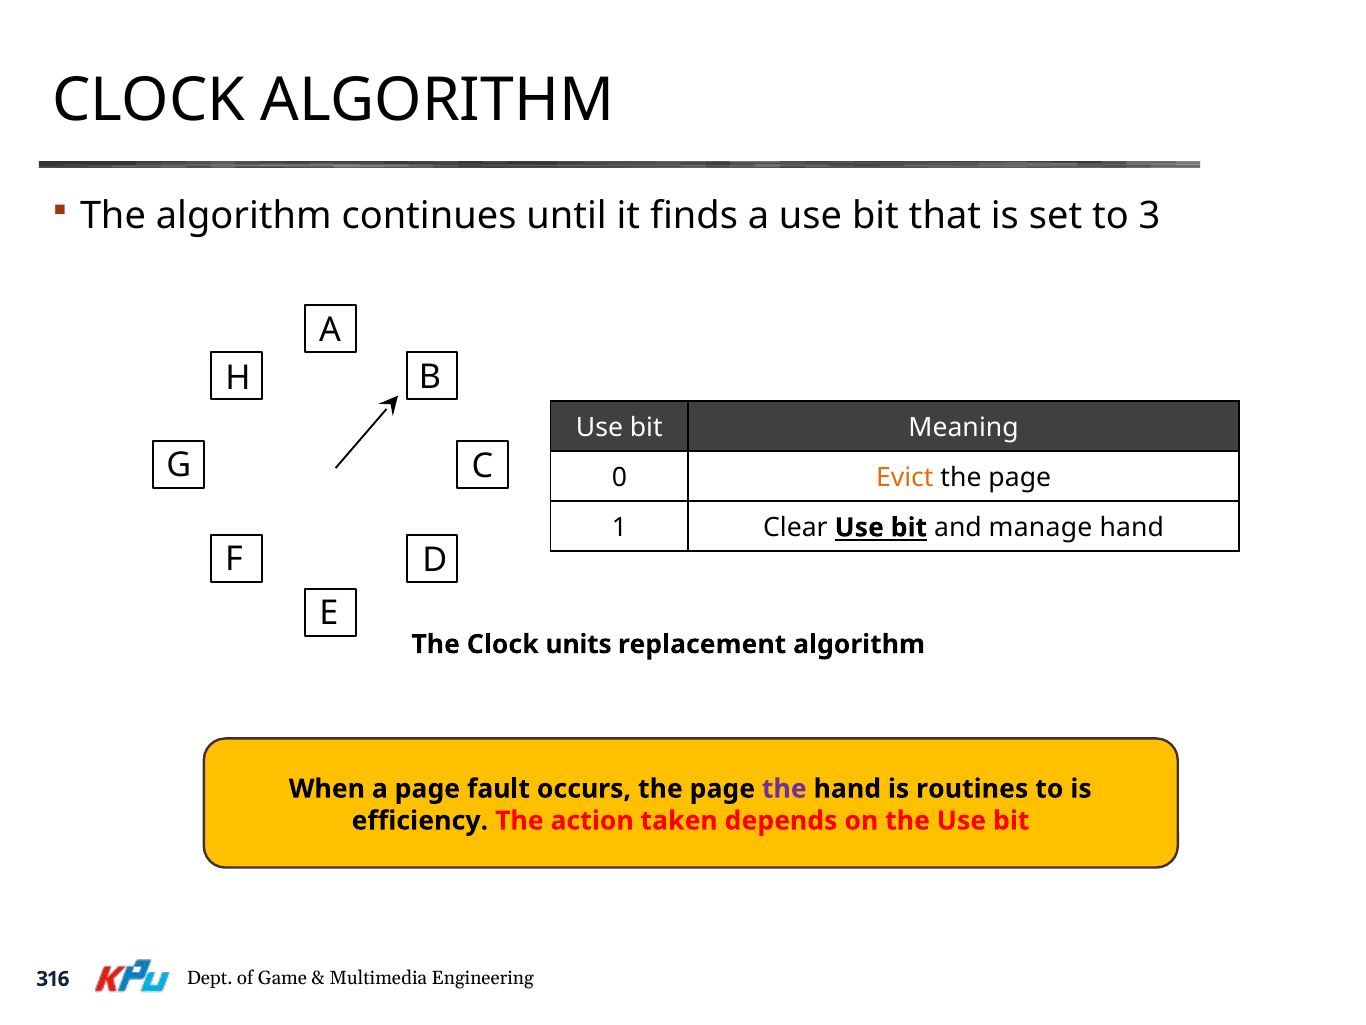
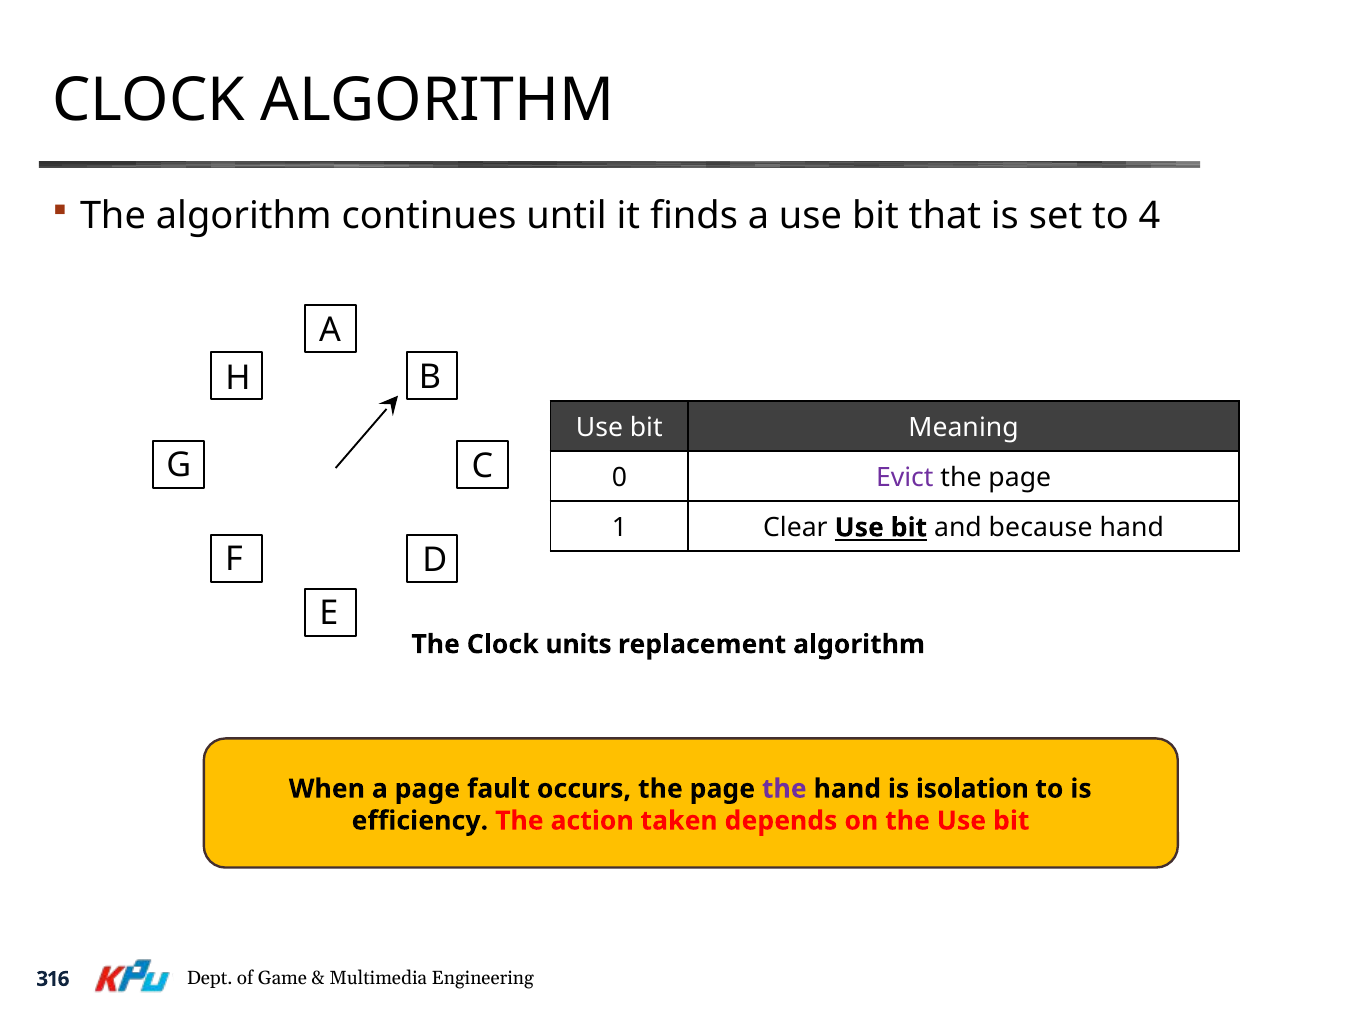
3: 3 -> 4 (1150, 216)
Evict colour: orange -> purple (905, 477)
manage: manage -> because (1041, 527)
routines: routines -> isolation (972, 788)
